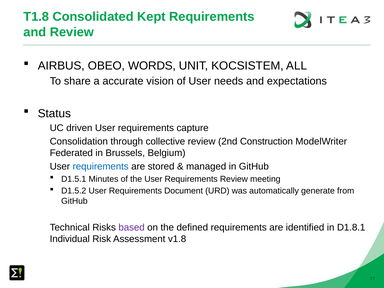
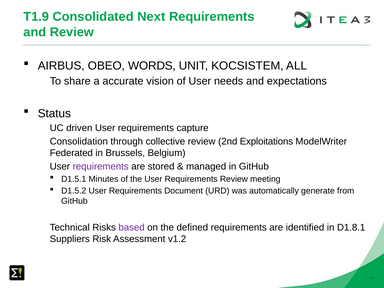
T1.8: T1.8 -> T1.9 (36, 17)
Kept: Kept -> Next (151, 17)
Construction: Construction -> Exploitations (266, 141)
requirements colour: blue -> purple (101, 166)
Individual: Individual -> Suppliers (70, 239)
v1.8: v1.8 -> v1.2 (177, 239)
